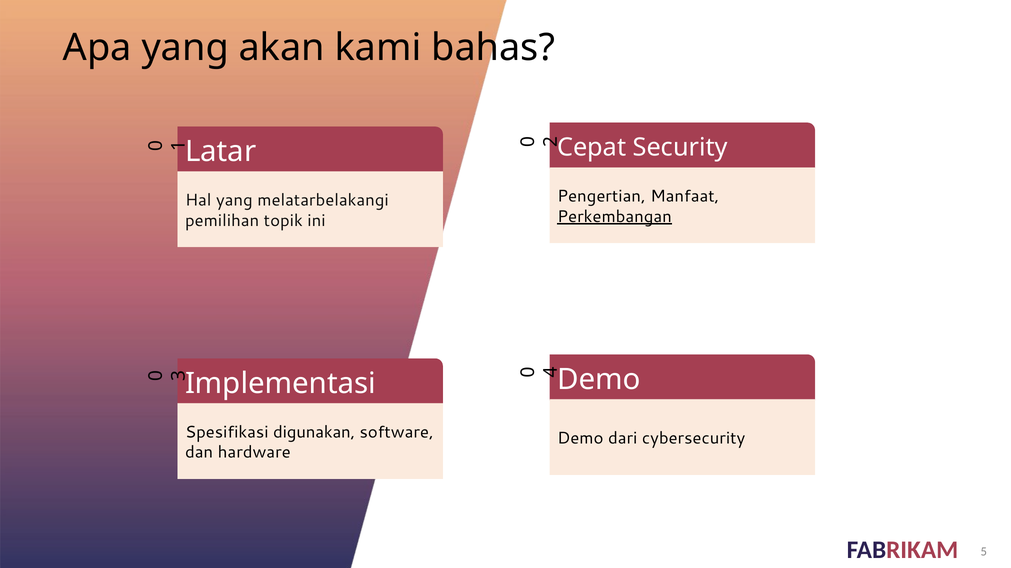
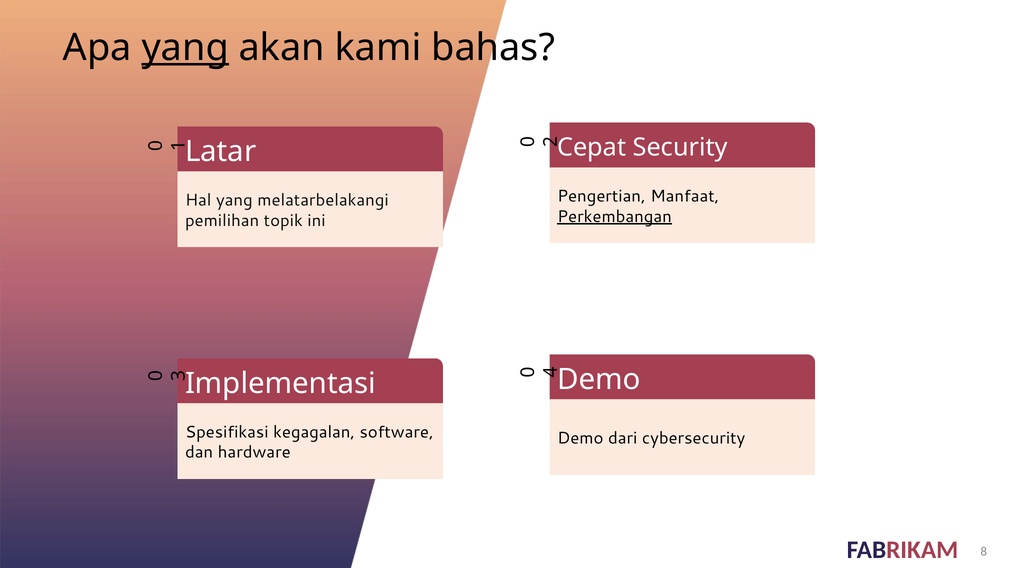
yang underline: none -> present (185, 48)
digunakan: digunakan -> kegagalan (314, 433)
5: 5 -> 8 (984, 552)
